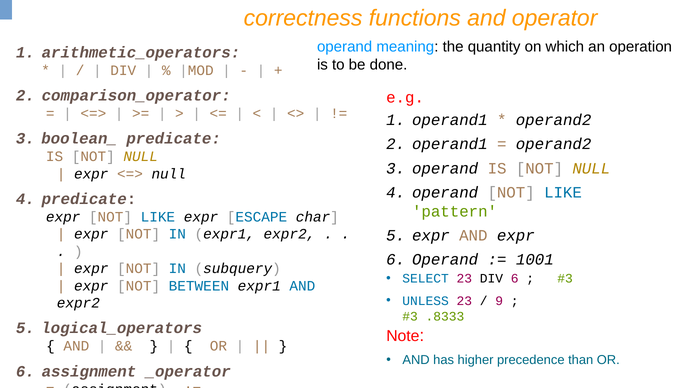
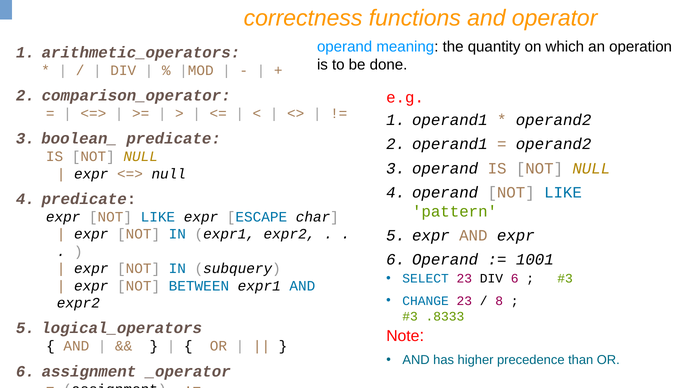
UNLESS: UNLESS -> CHANGE (426, 301)
9: 9 -> 8 (499, 301)
